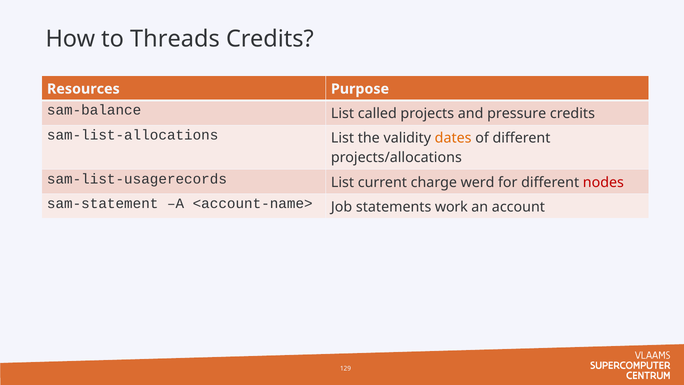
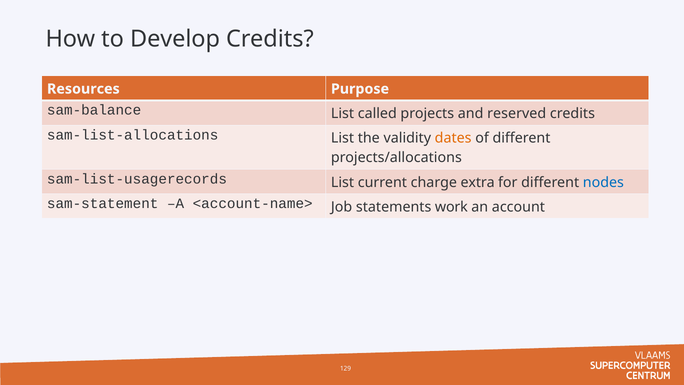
Threads: Threads -> Develop (175, 39)
pressure: pressure -> reserved (517, 114)
werd: werd -> extra (478, 182)
nodes colour: red -> blue (603, 182)
